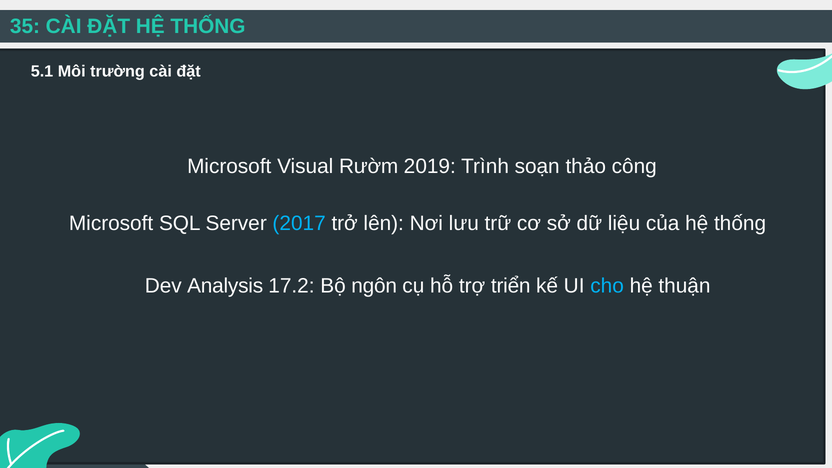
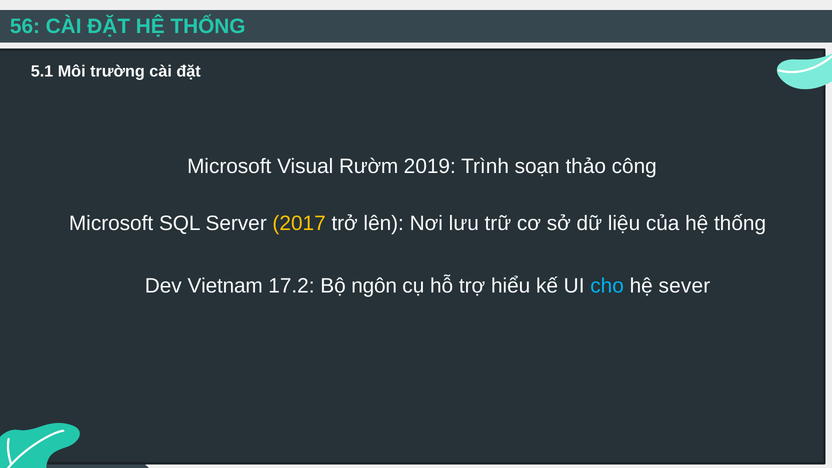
35: 35 -> 56 (25, 27)
2017 colour: light blue -> yellow (299, 223)
Analysis: Analysis -> Vietnam (225, 286)
triển: triển -> hiểu (511, 286)
thuận: thuận -> sever (684, 286)
